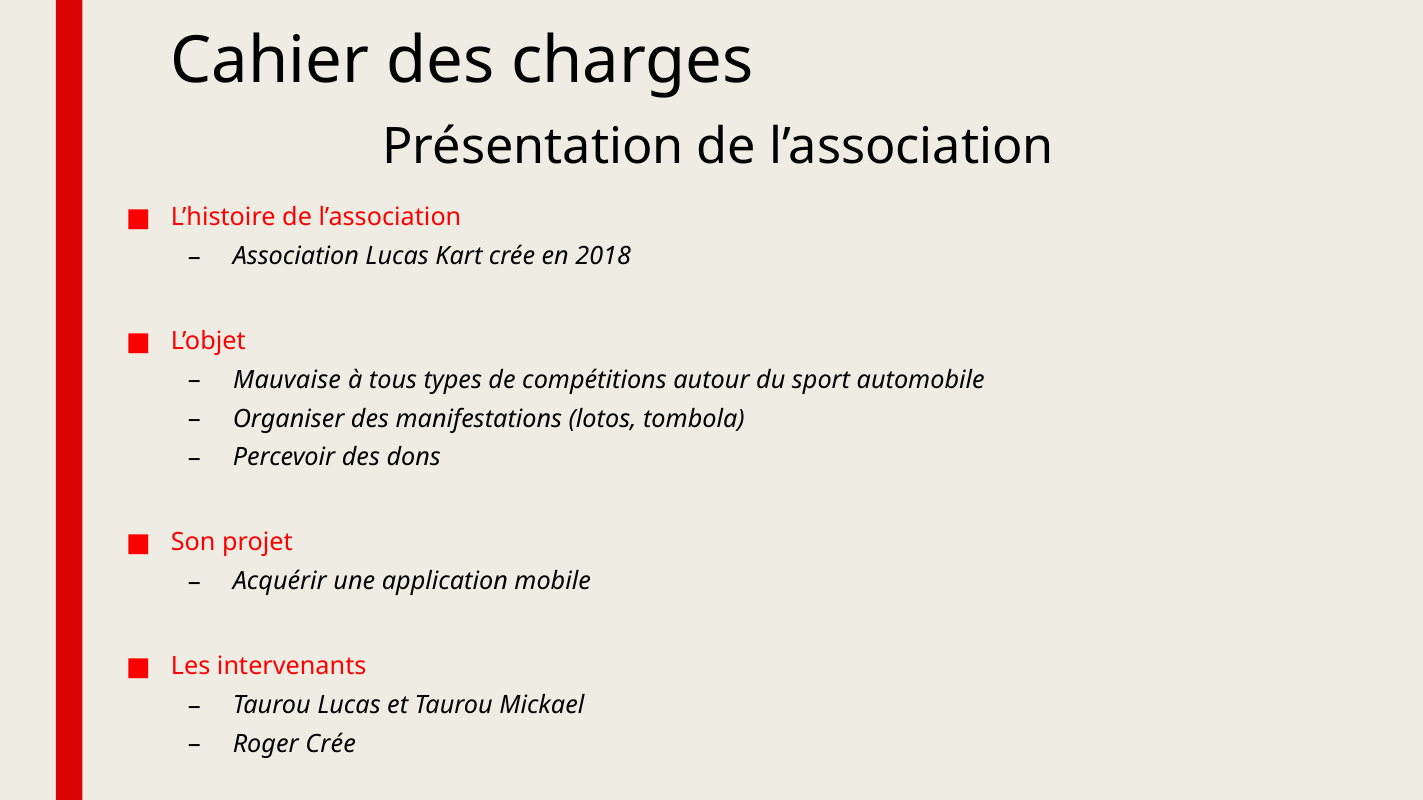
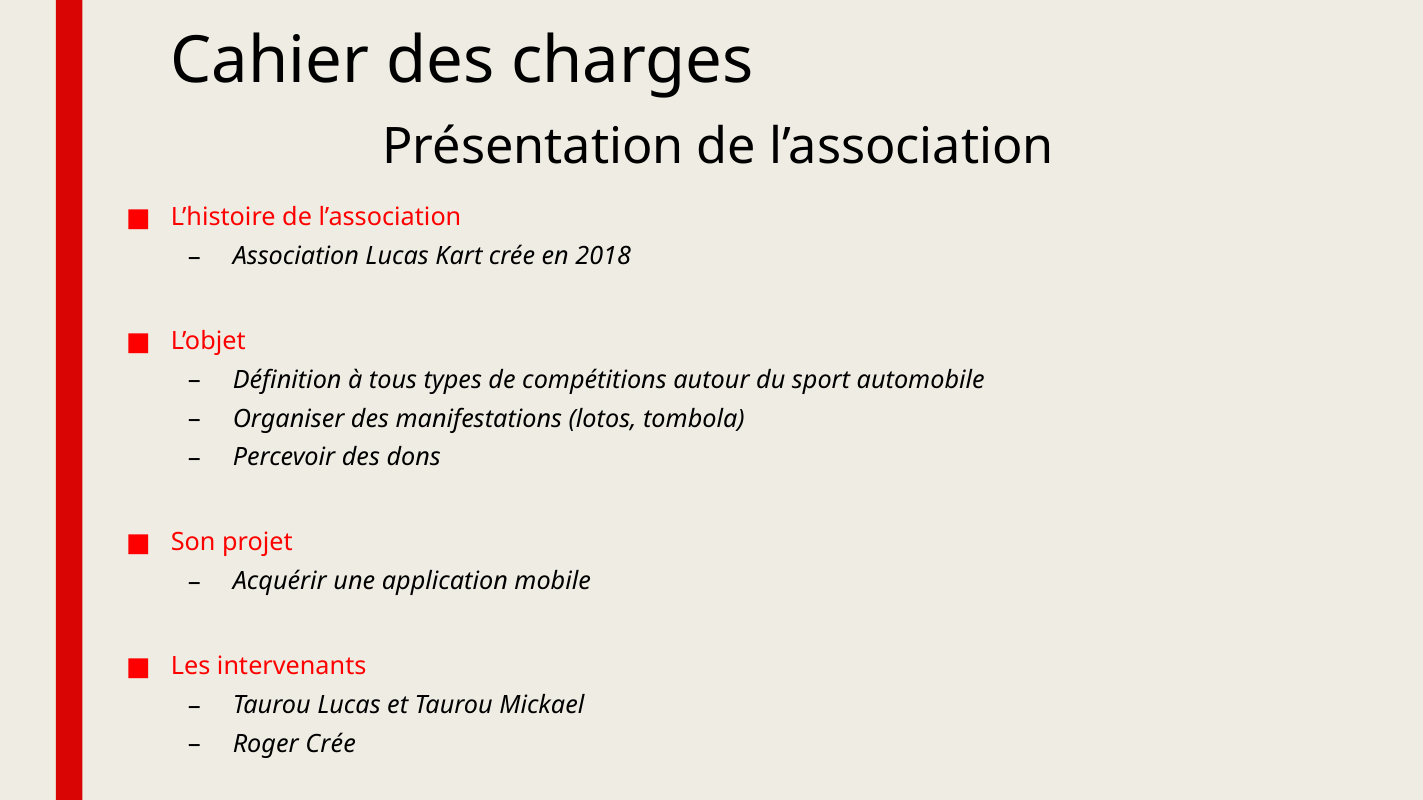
Mauvaise: Mauvaise -> Définition (287, 380)
